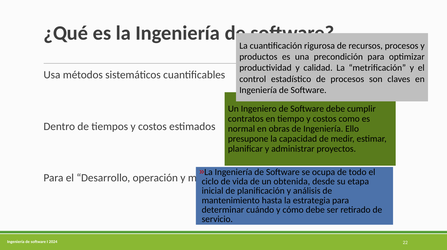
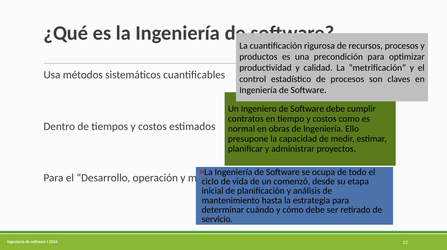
obtenida: obtenida -> comenzó (292, 182)
